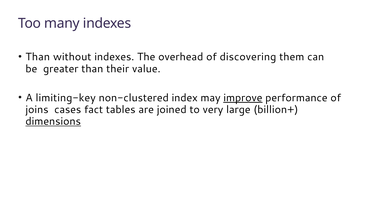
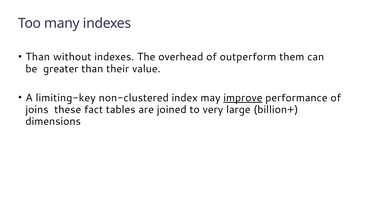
discovering: discovering -> outperform (248, 57)
cases: cases -> these (68, 110)
dimensions underline: present -> none (53, 121)
